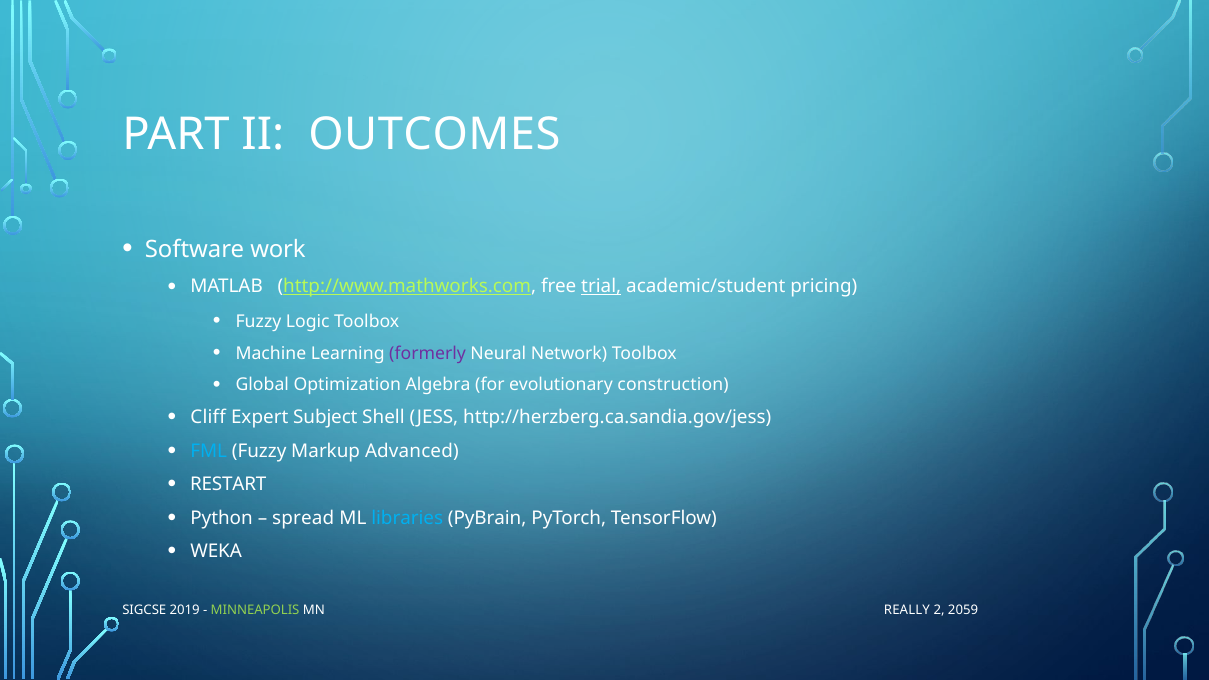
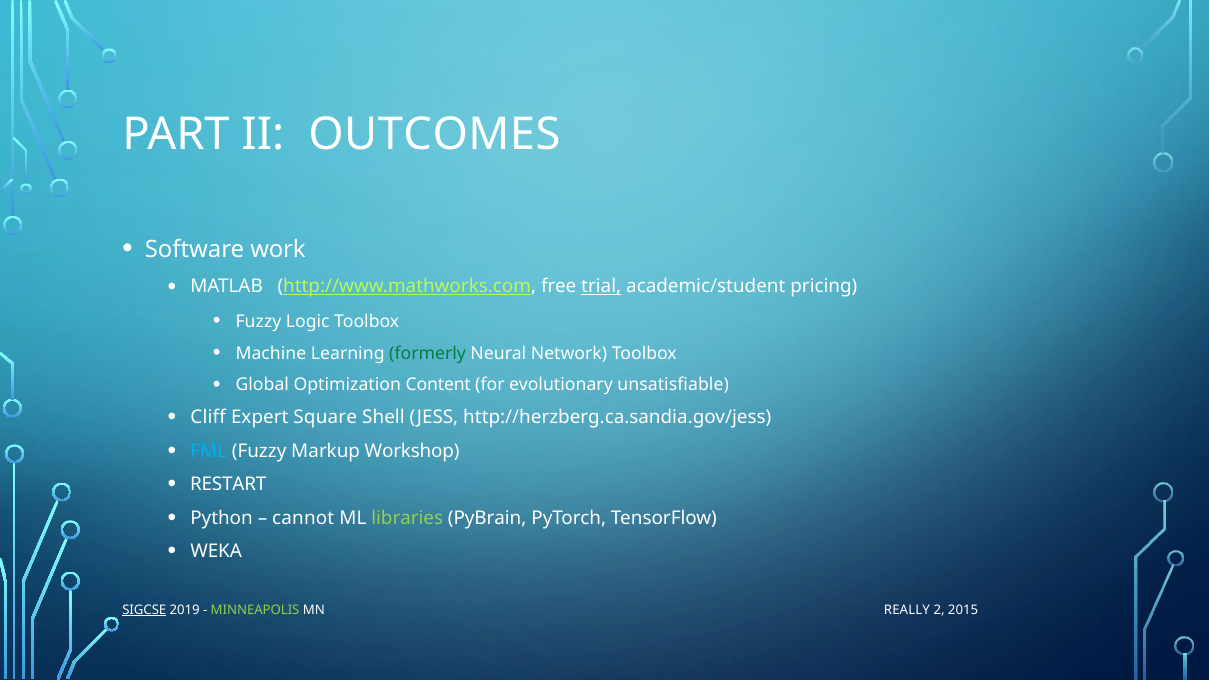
formerly colour: purple -> green (428, 353)
Algebra: Algebra -> Content (438, 385)
construction: construction -> unsatisfiable (673, 385)
Subject: Subject -> Square (325, 418)
Advanced: Advanced -> Workshop (412, 451)
spread: spread -> cannot (303, 518)
libraries colour: light blue -> light green (407, 518)
SIGCSE underline: none -> present (144, 610)
2059: 2059 -> 2015 (963, 610)
